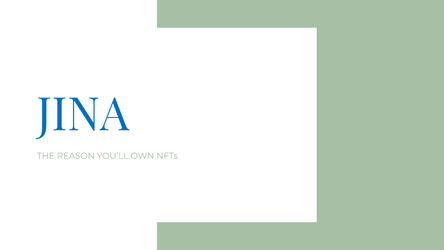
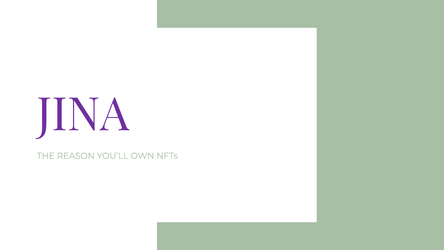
JINA colour: blue -> purple (83, 115)
